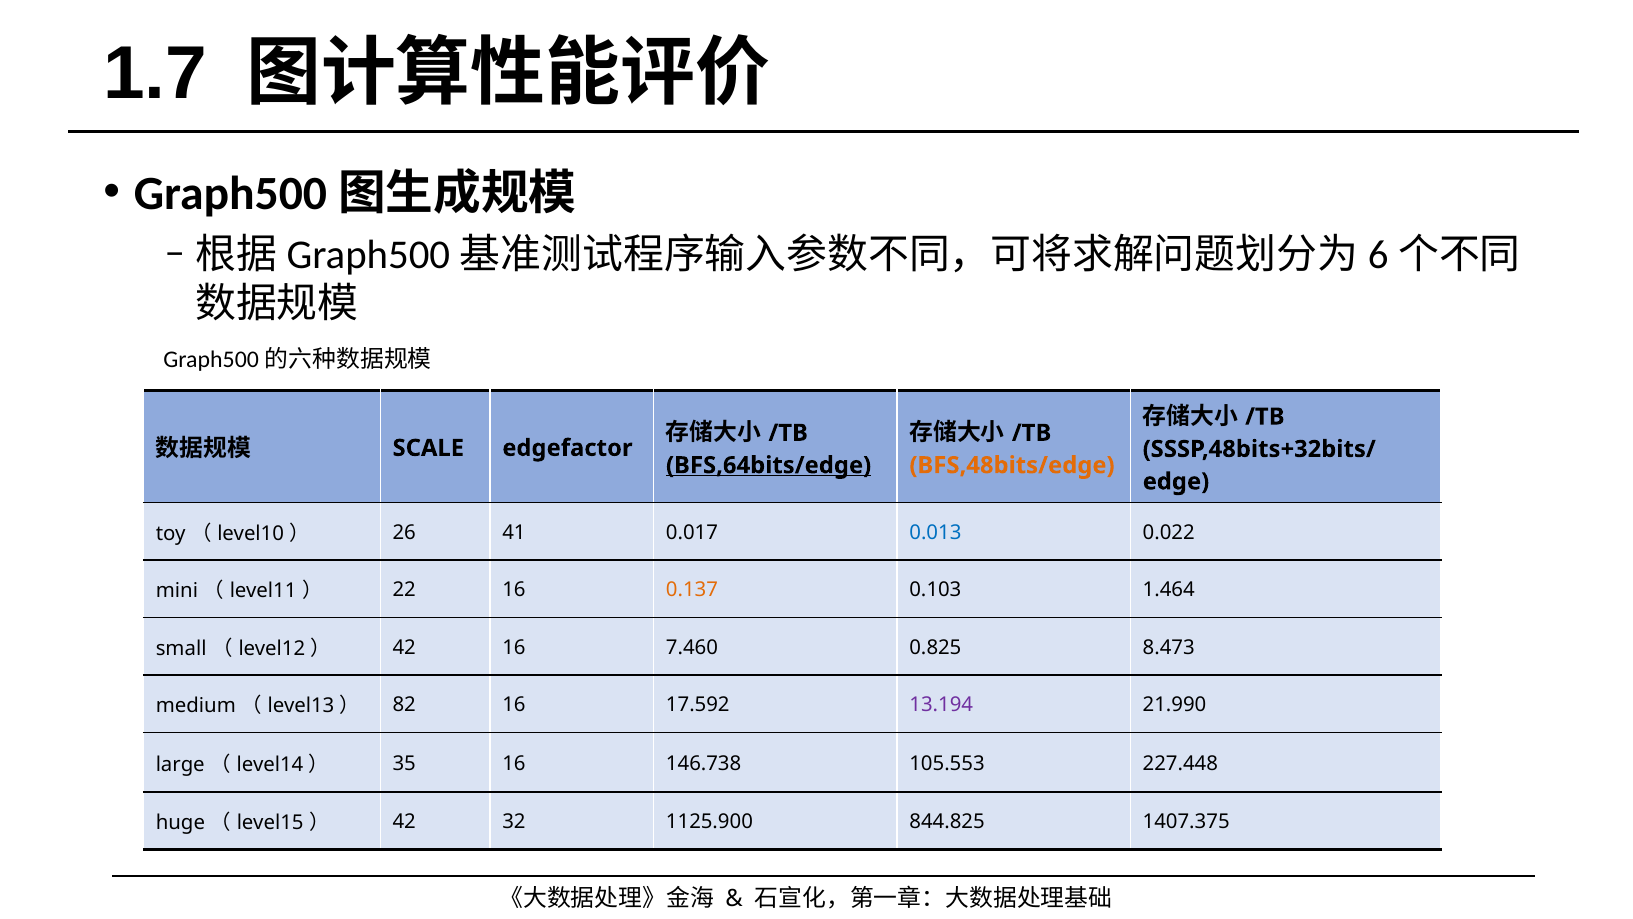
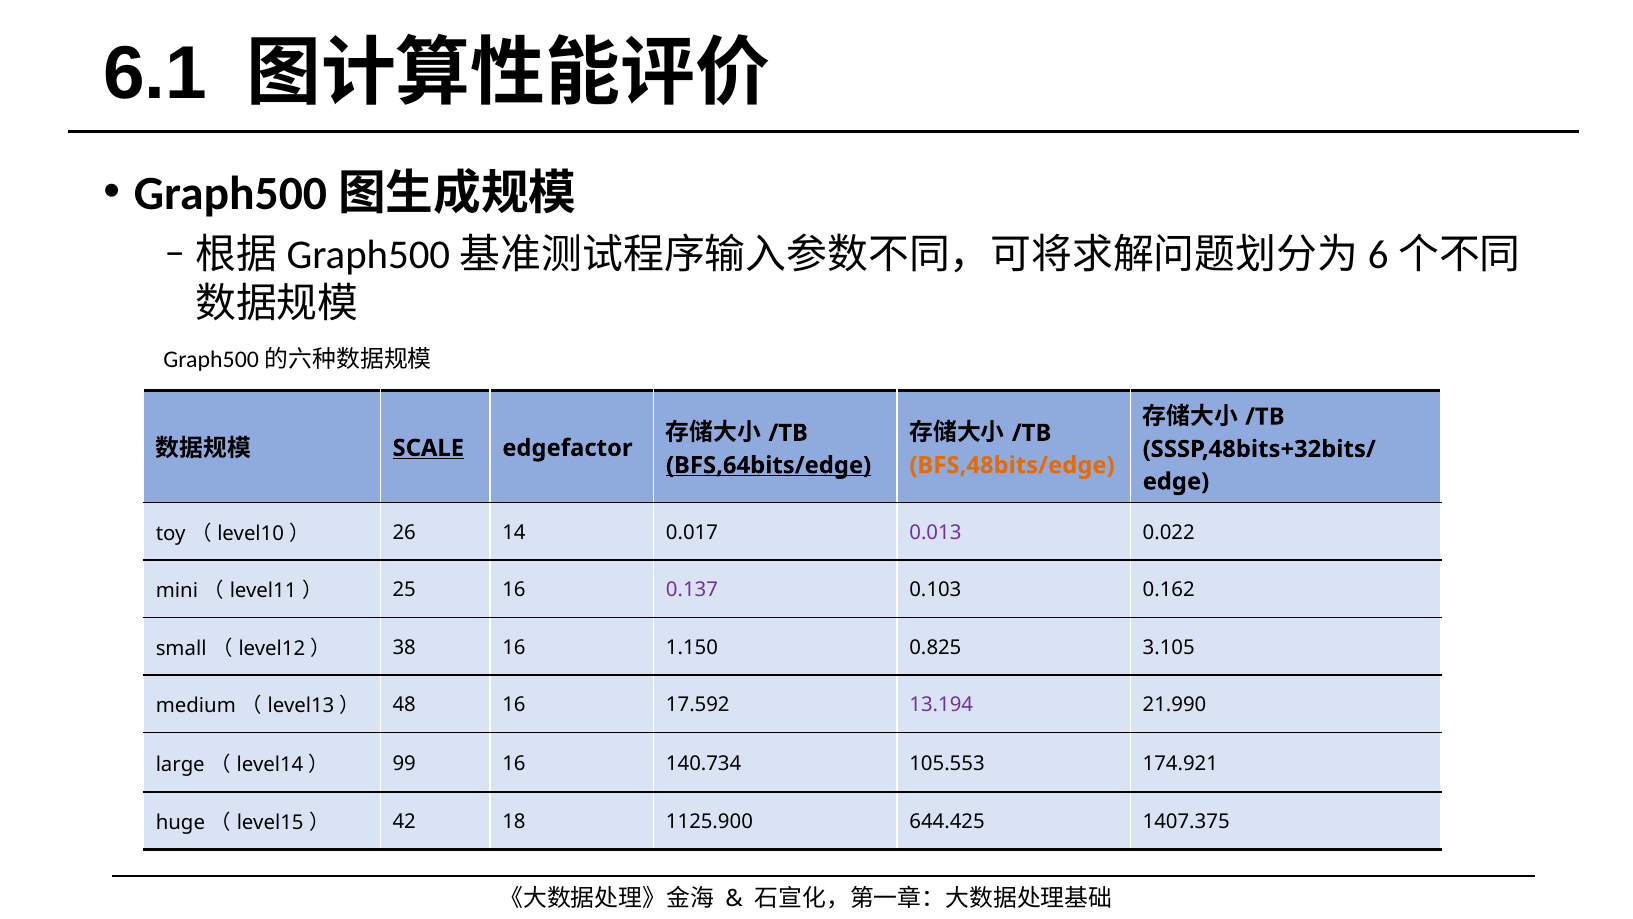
1.7: 1.7 -> 6.1 (155, 74)
SCALE underline: none -> present (428, 448)
41: 41 -> 14 (514, 532)
0.013 colour: blue -> purple (935, 532)
22: 22 -> 25 (404, 590)
0.137 colour: orange -> purple (692, 590)
1.464: 1.464 -> 0.162 (1169, 590)
42: 42 -> 38 (404, 647)
7.460: 7.460 -> 1.150 (692, 647)
8.473: 8.473 -> 3.105 (1169, 647)
82: 82 -> 48 (404, 705)
35: 35 -> 99 (404, 763)
146.738: 146.738 -> 140.734 (704, 763)
227.448: 227.448 -> 174.921 (1180, 763)
32: 32 -> 18 (514, 822)
844.825: 844.825 -> 644.425 (947, 822)
